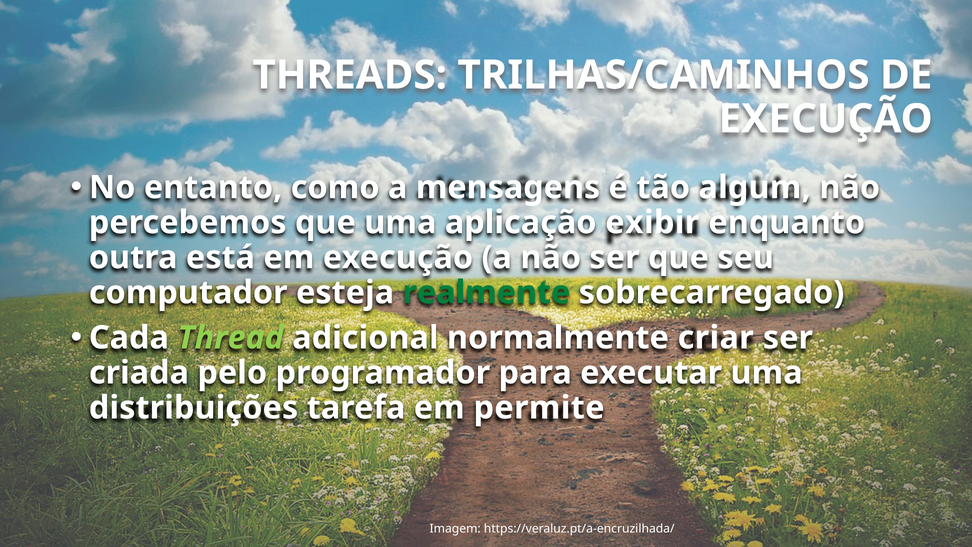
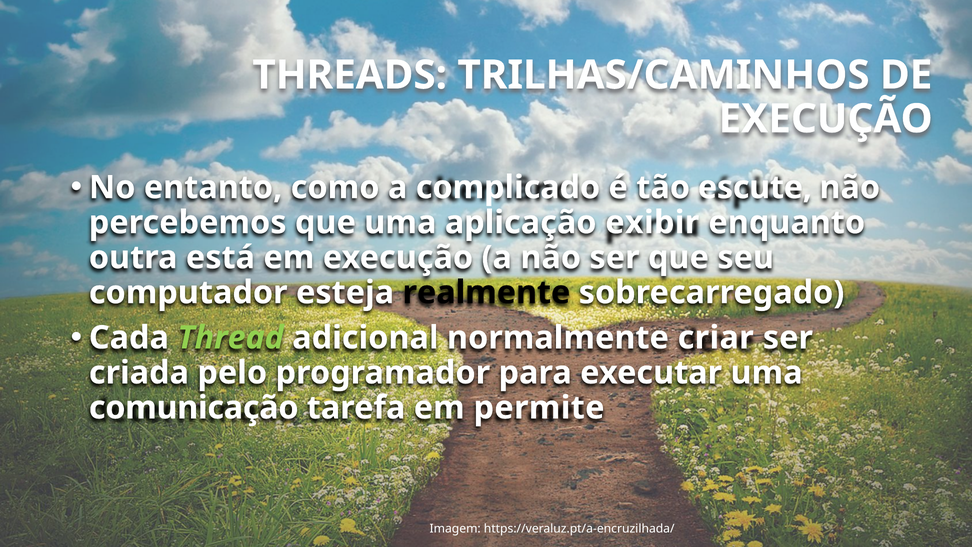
mensagens: mensagens -> complicado (508, 187)
algum: algum -> escute (755, 187)
realmente colour: green -> black (486, 292)
distribuições: distribuições -> comunicação (194, 408)
